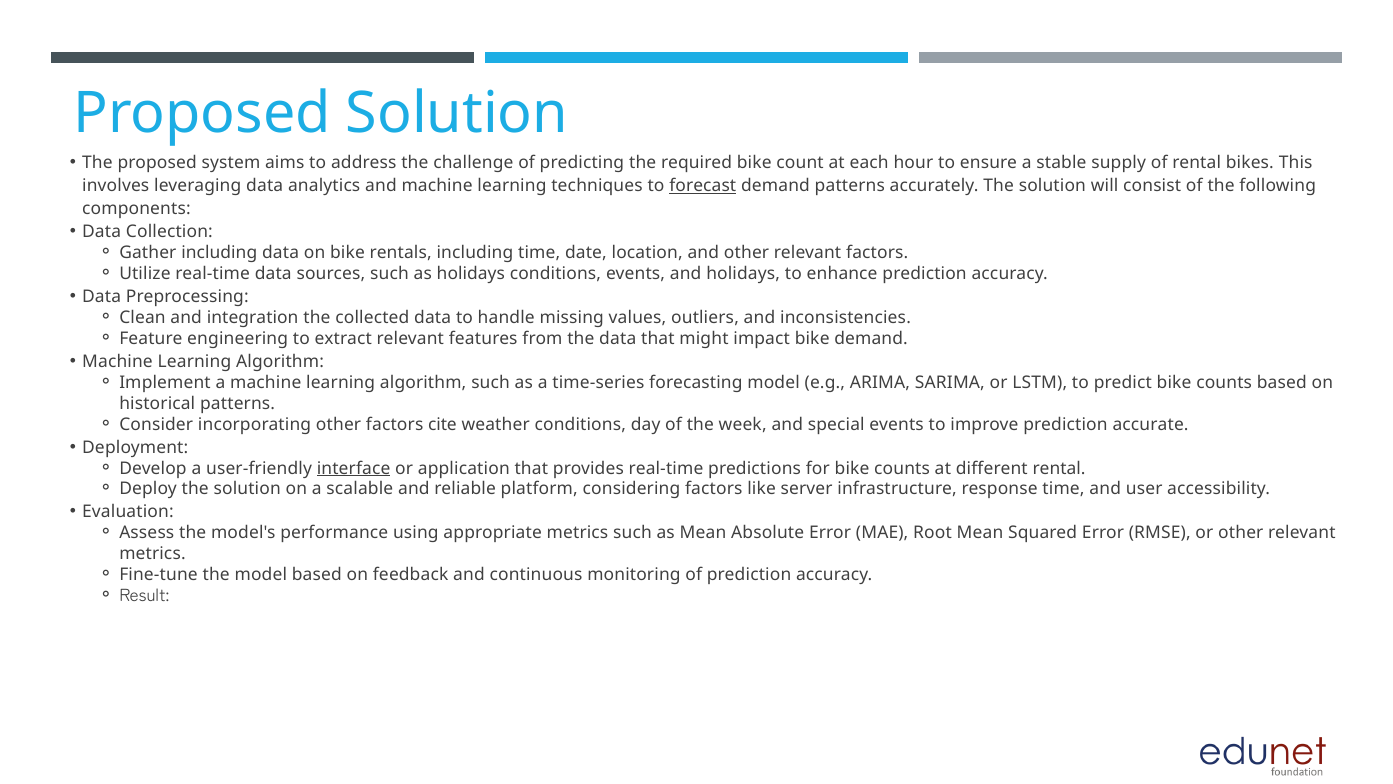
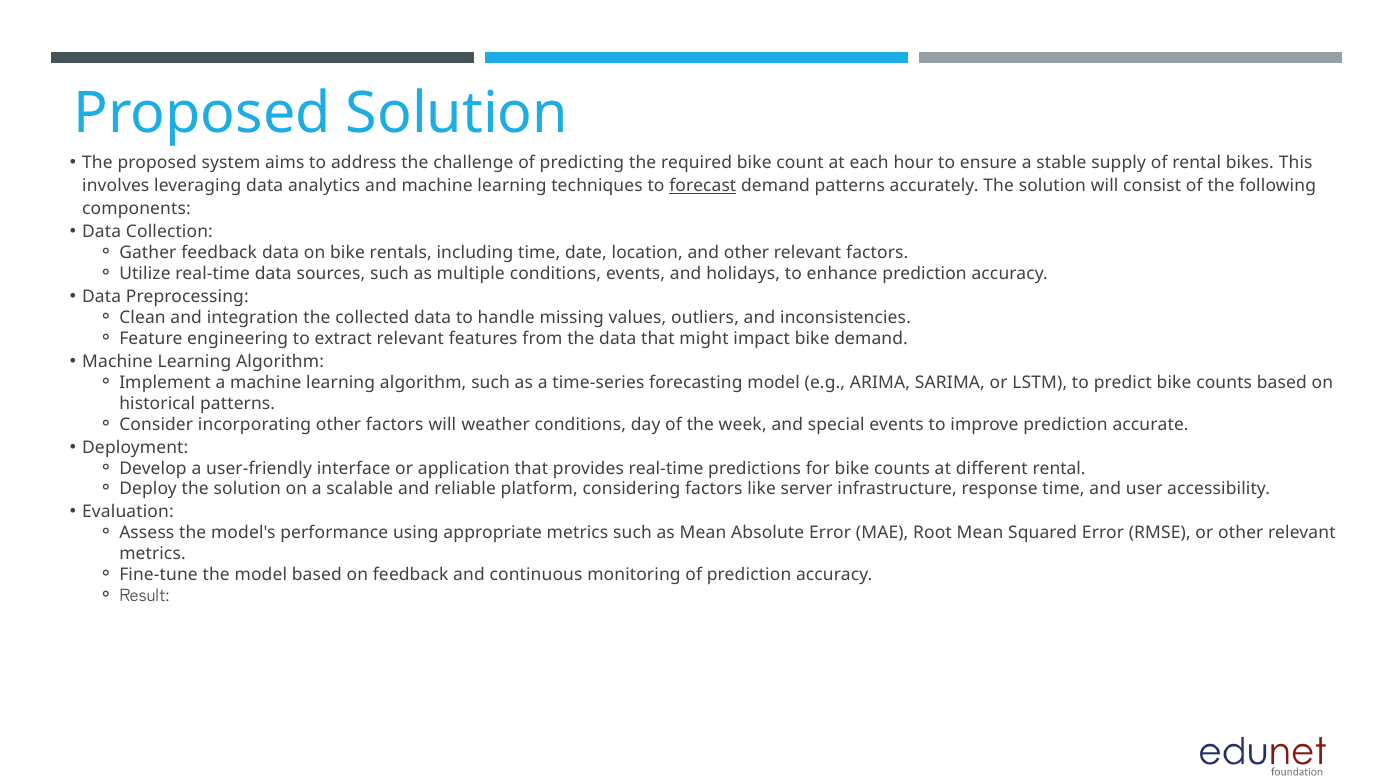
Gather including: including -> feedback (219, 253)
as holidays: holidays -> multiple (471, 274)
factors cite: cite -> will (442, 424)
interface underline: present -> none (354, 468)
